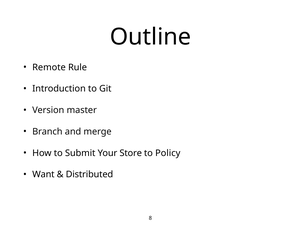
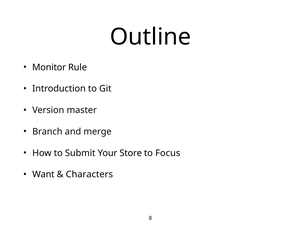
Remote: Remote -> Monitor (49, 68)
Policy: Policy -> Focus (168, 154)
Distributed: Distributed -> Characters (89, 175)
